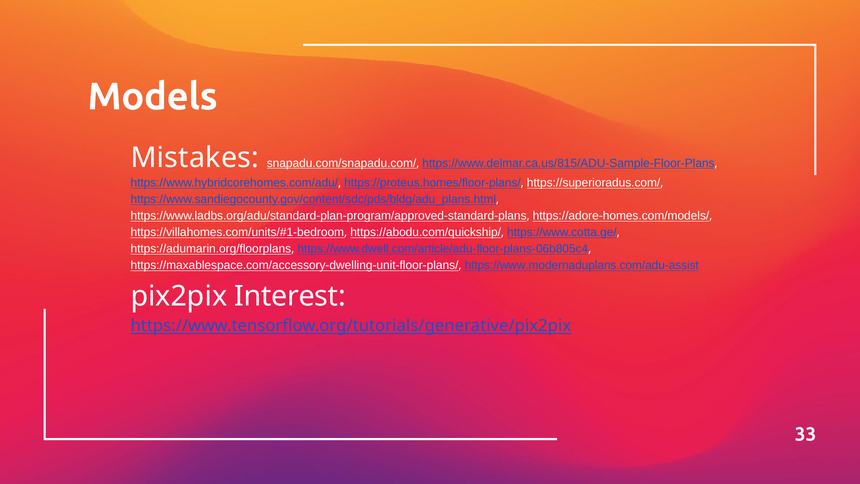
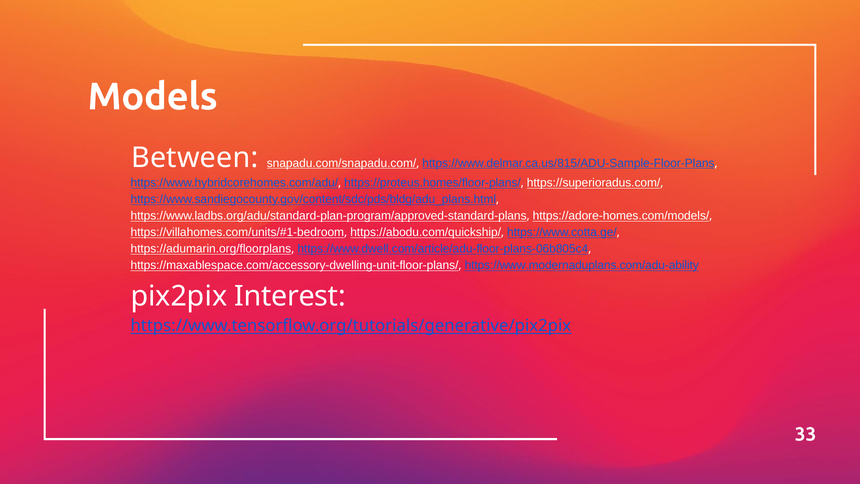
Mistakes: Mistakes -> Between (195, 157)
https://www.modernaduplans.com/adu-assist: https://www.modernaduplans.com/adu-assist -> https://www.modernaduplans.com/adu-ability (582, 265)
